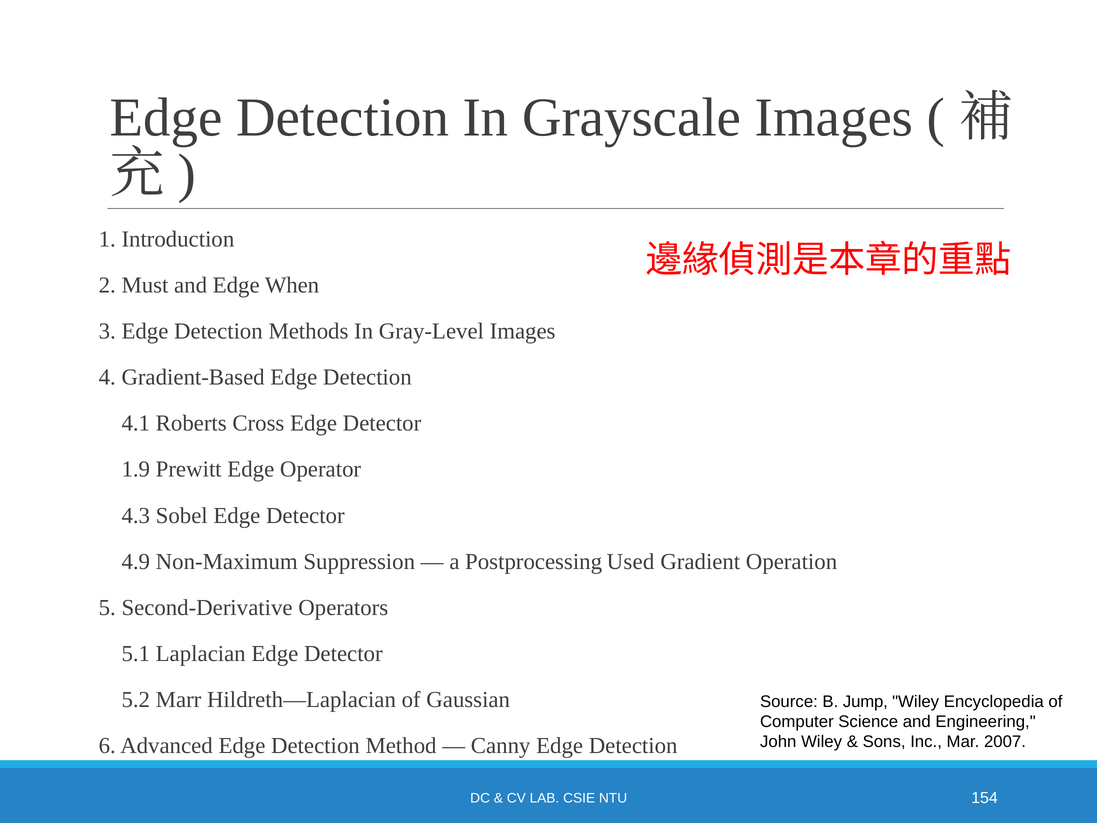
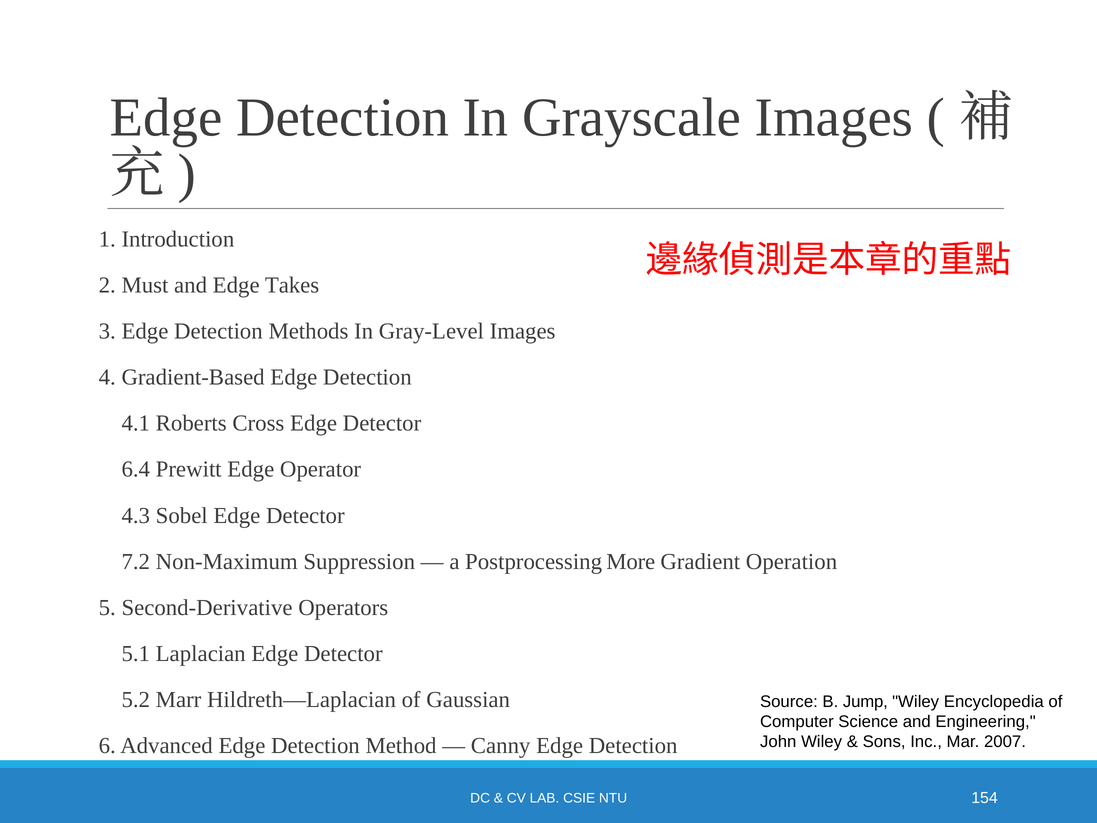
When: When -> Takes (292, 285)
1.9: 1.9 -> 6.4 (136, 469)
4.9: 4.9 -> 7.2 (136, 561)
Used: Used -> More (631, 561)
